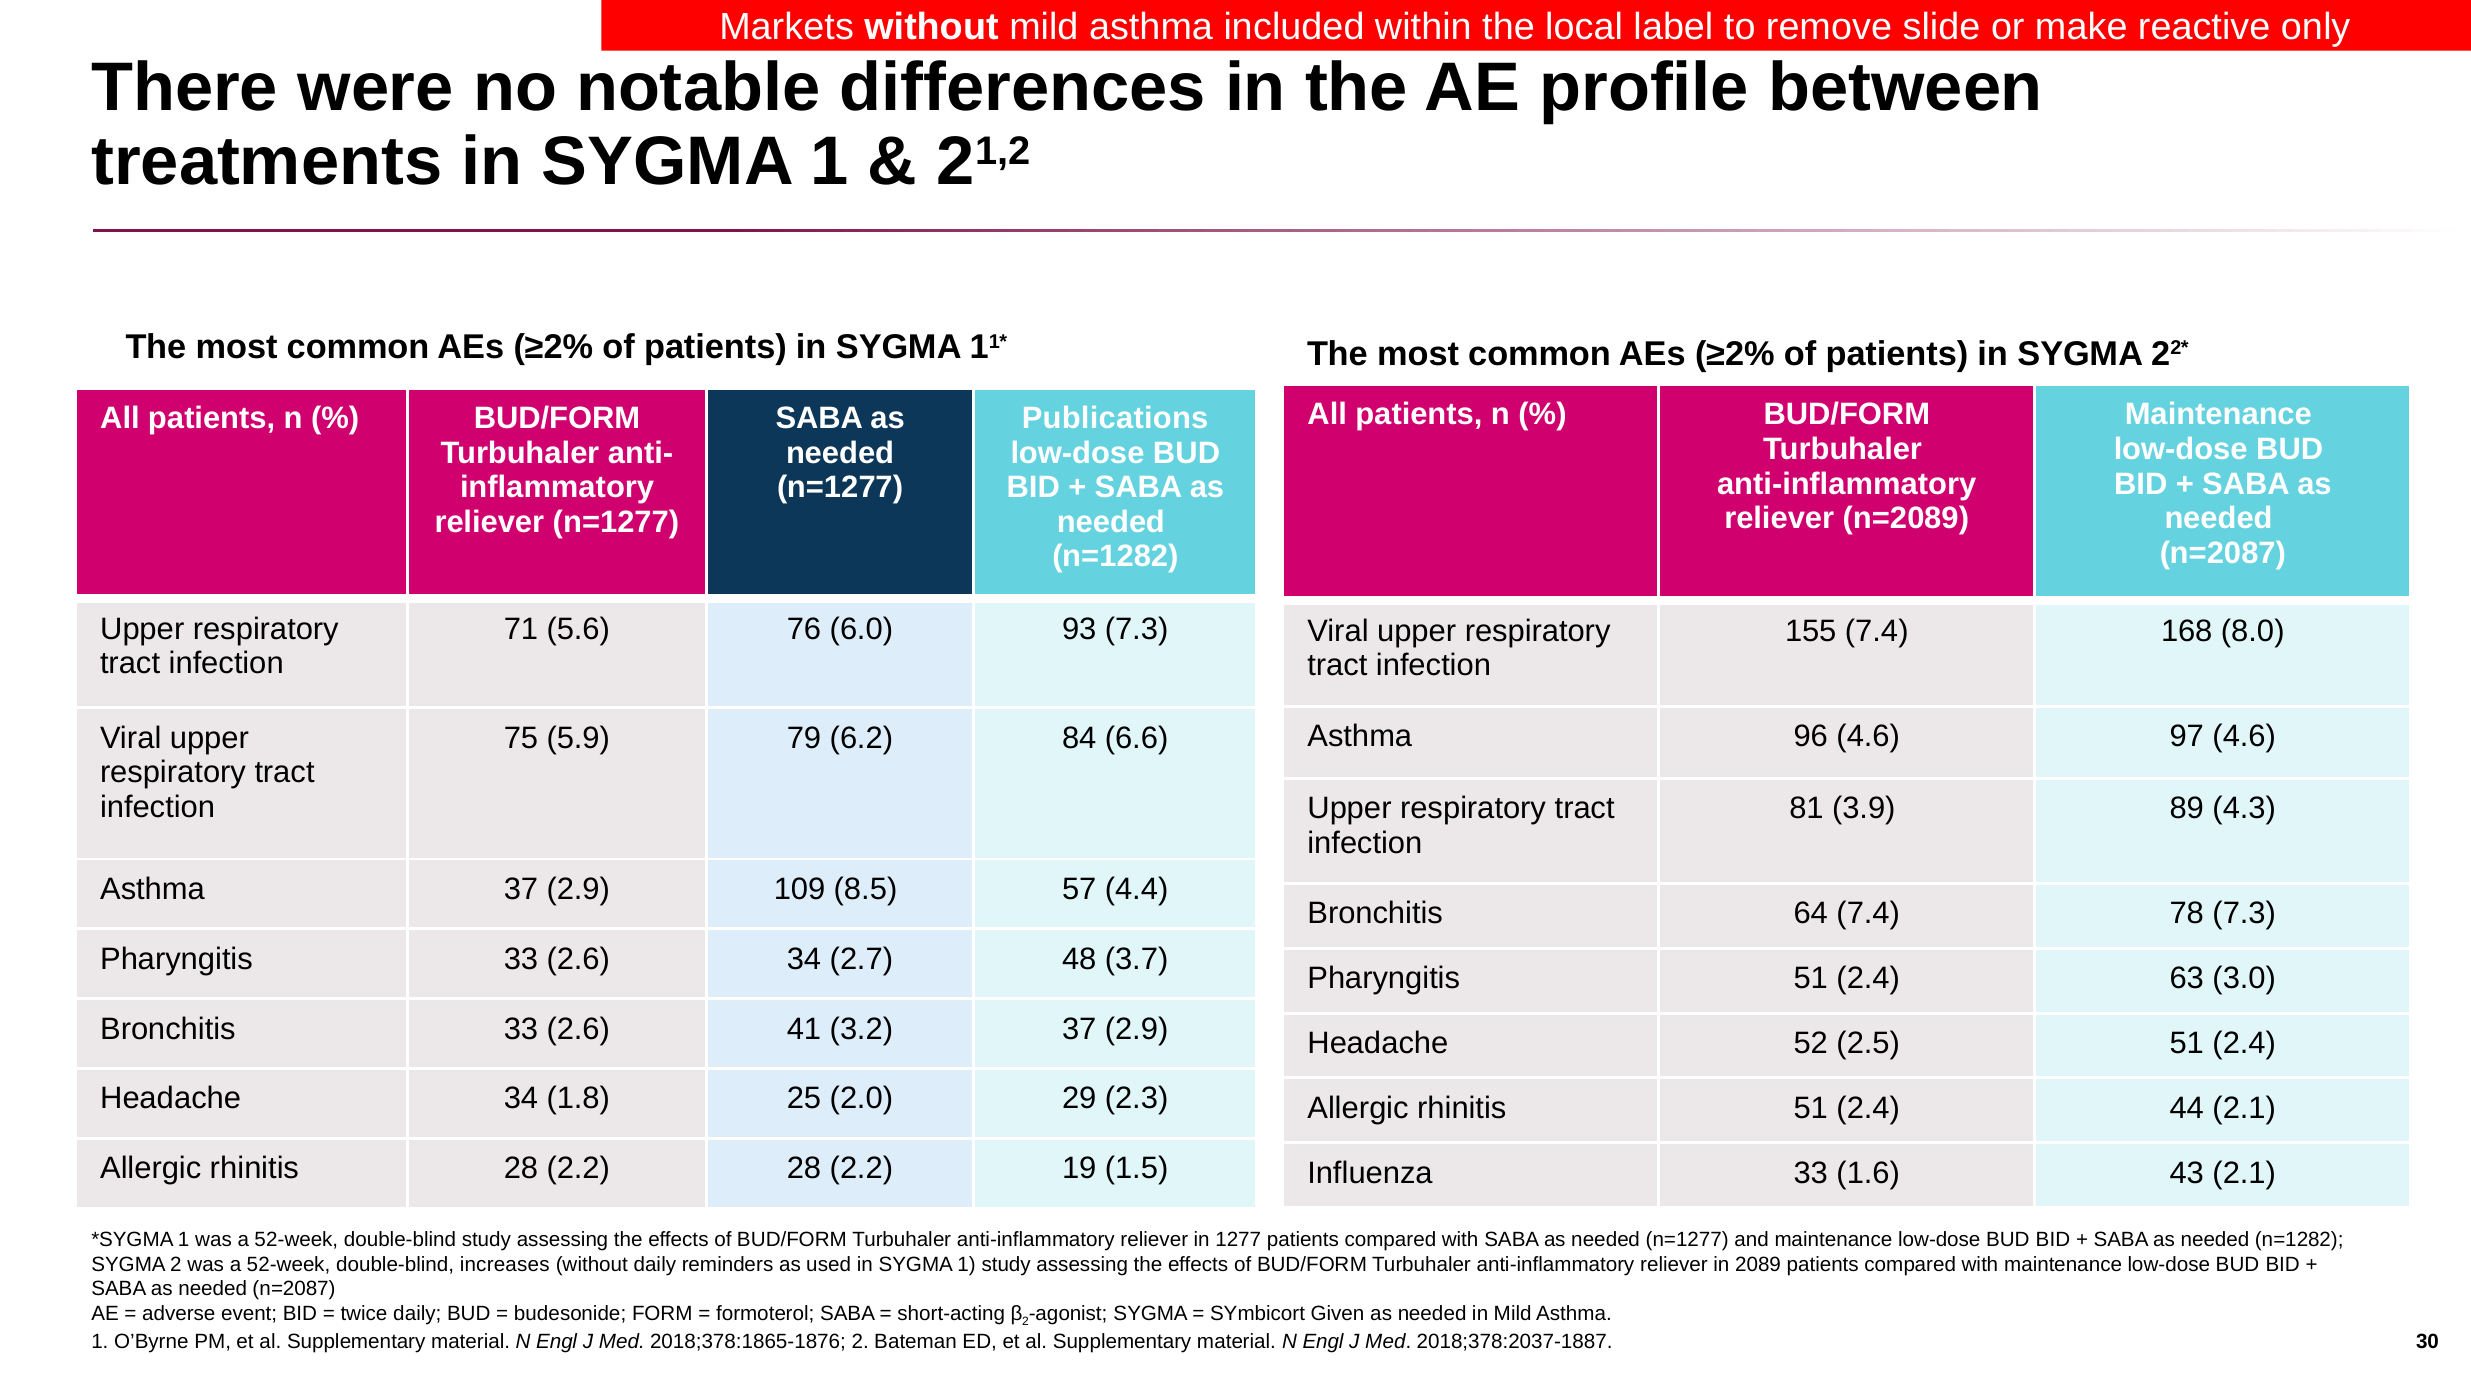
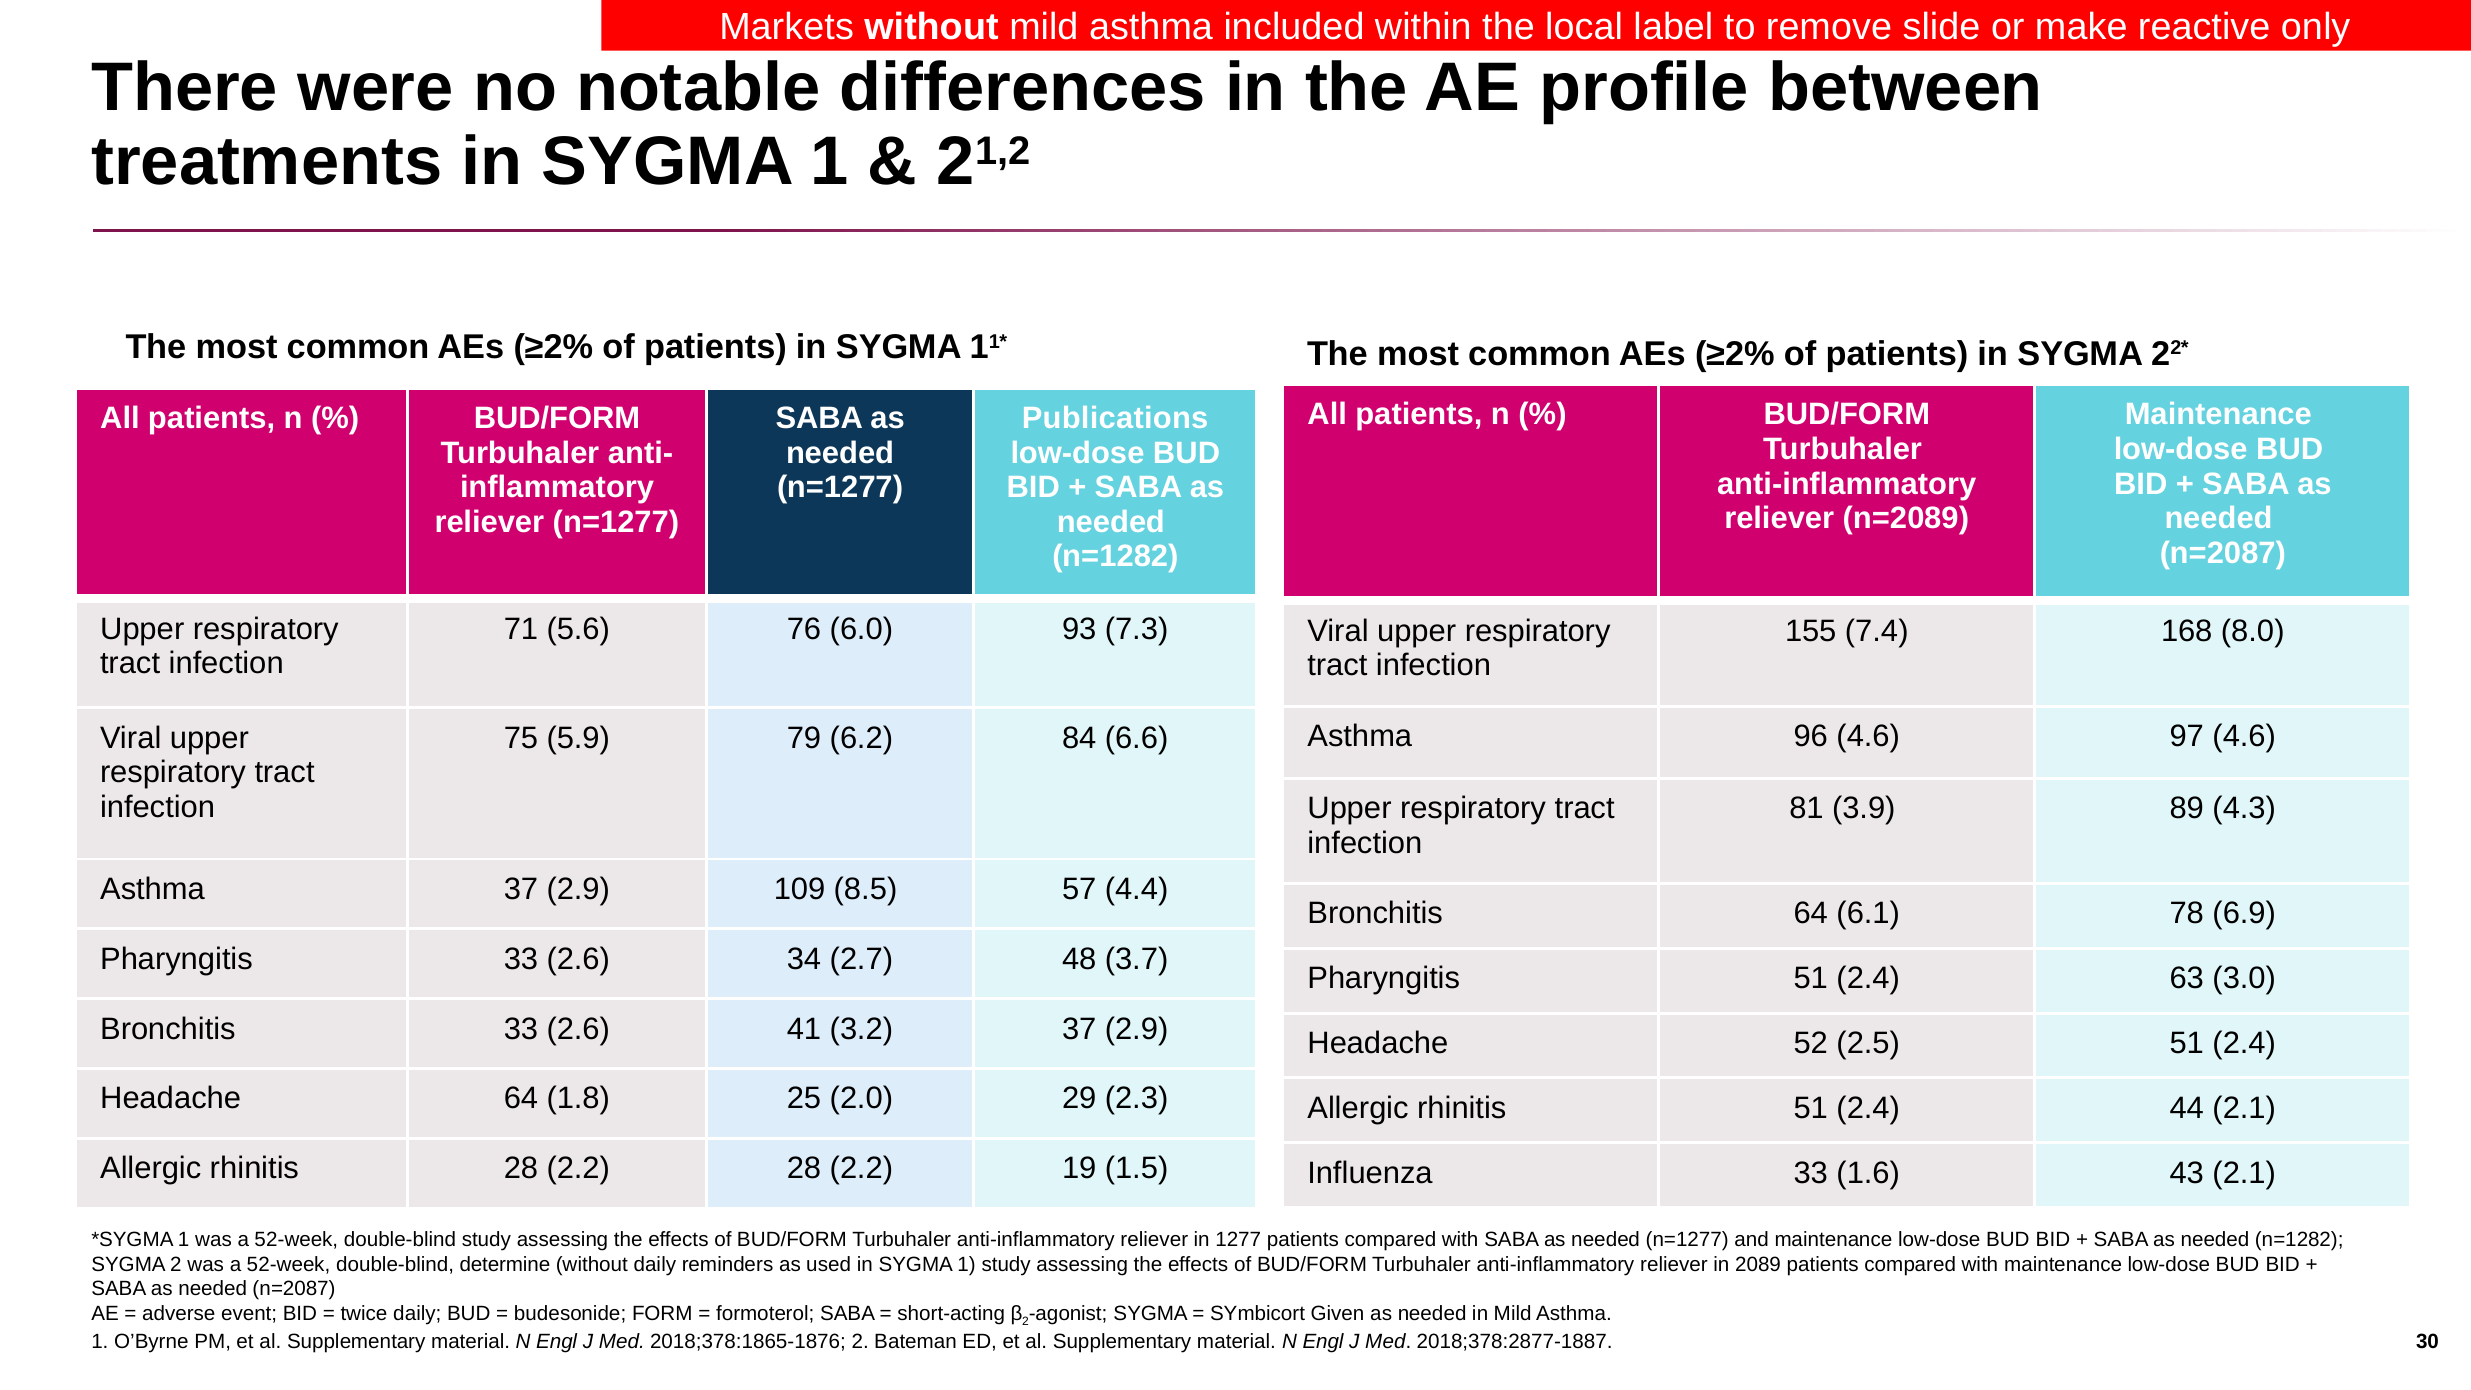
64 7.4: 7.4 -> 6.1 (1868, 914)
78 7.3: 7.3 -> 6.9 (2244, 914)
Headache 34: 34 -> 64 (521, 1099)
increases: increases -> determine (505, 1264)
2018;378:2037-1887: 2018;378:2037-1887 -> 2018;378:2877-1887 (1515, 1342)
